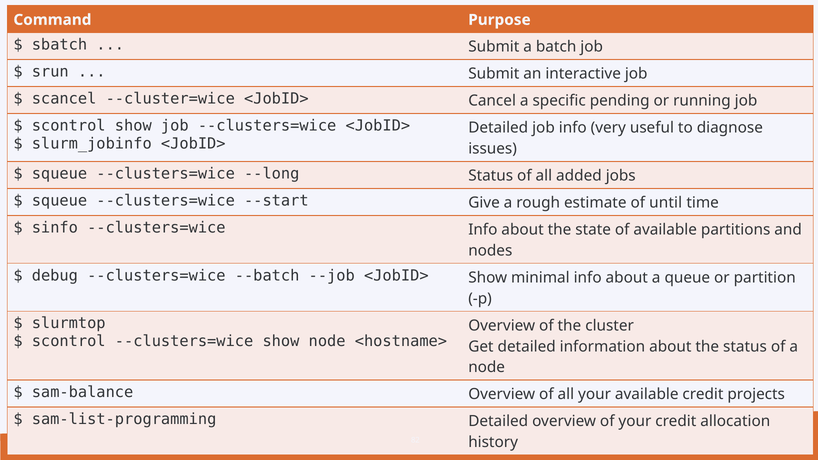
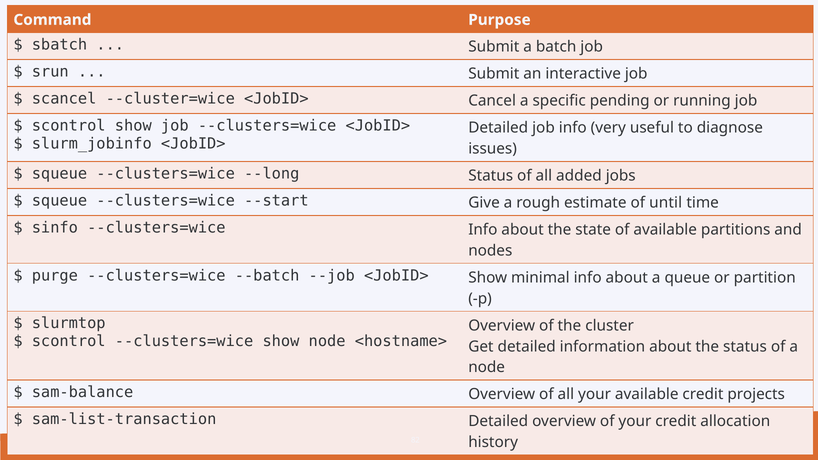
debug: debug -> purge (55, 276)
sam-list-programming: sam-list-programming -> sam-list-transaction (124, 419)
